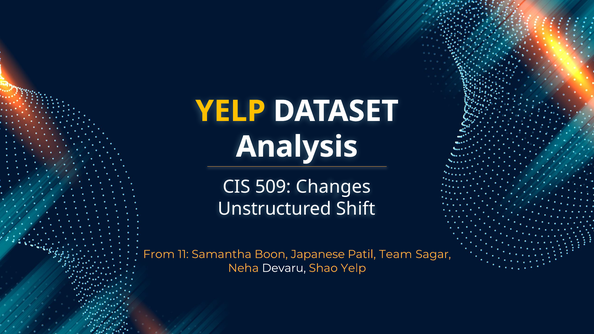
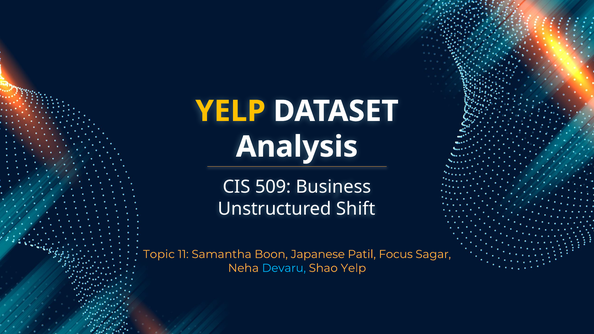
Changes: Changes -> Business (333, 187)
From: From -> Topic (159, 254)
Team: Team -> Focus (396, 254)
Devaru colour: white -> light blue (284, 268)
